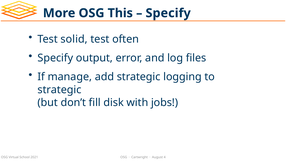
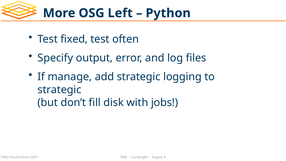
This: This -> Left (120, 13)
Specify: Specify -> Python (168, 13)
solid: solid -> fixed (74, 39)
